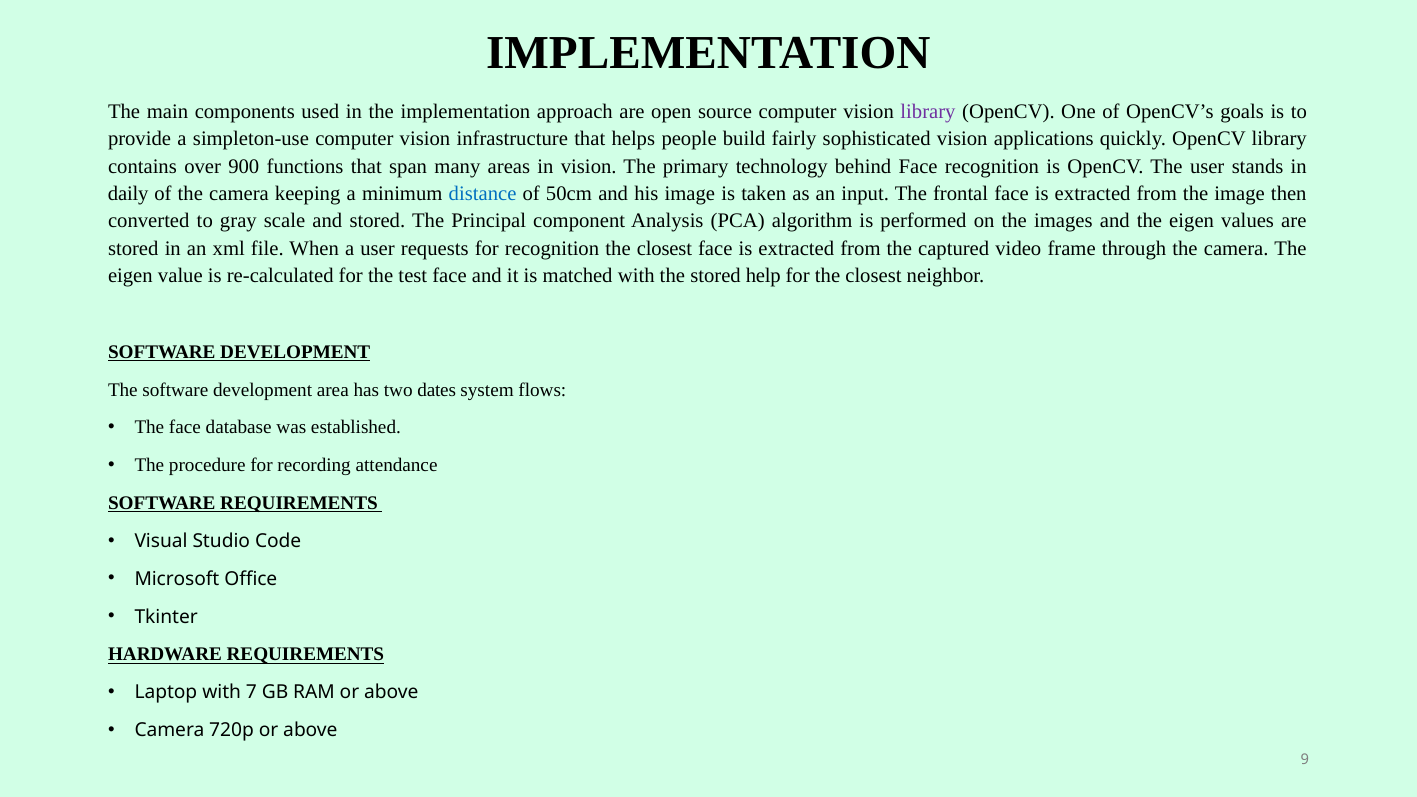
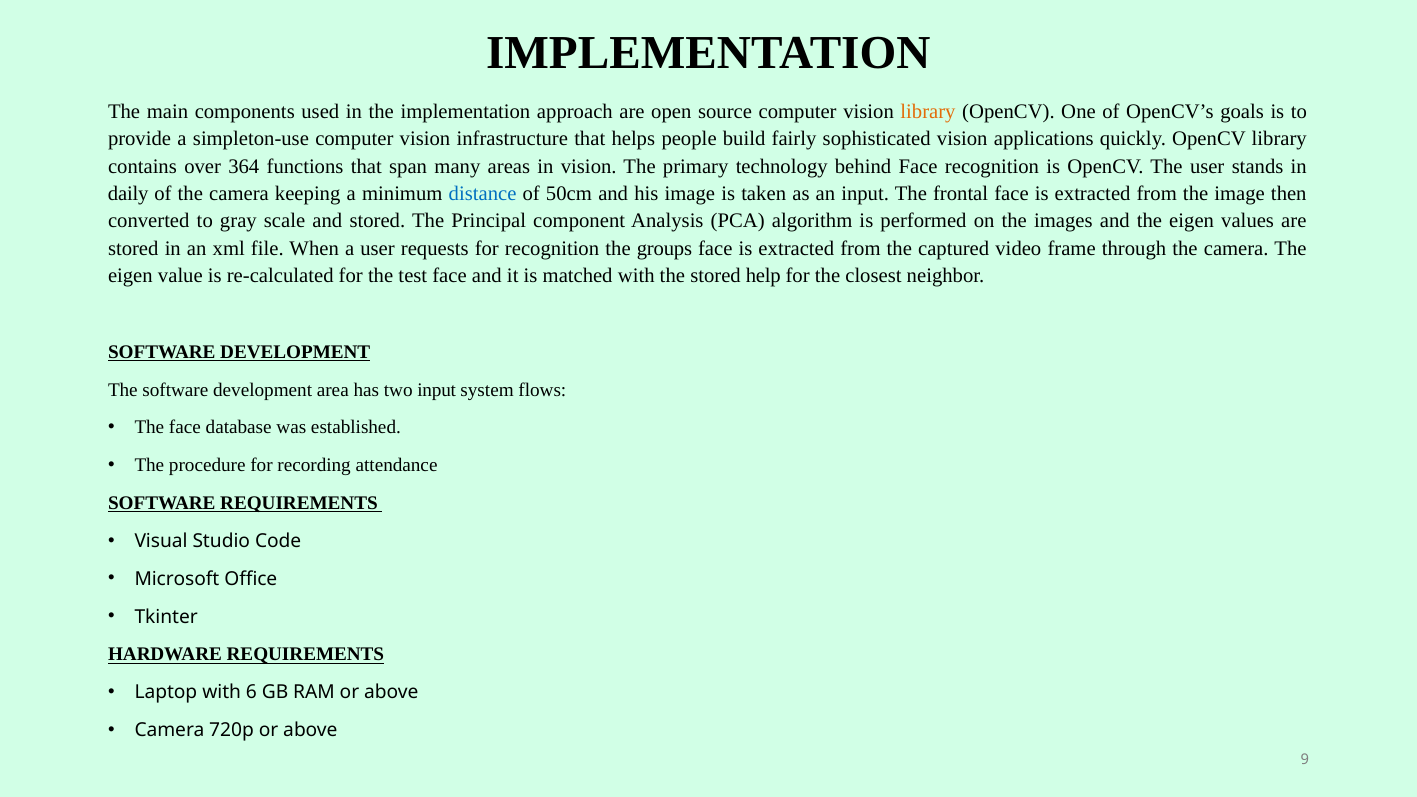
library colour: purple -> orange (928, 112)
900: 900 -> 364 (244, 166)
recognition the closest: closest -> groups (664, 248)
two dates: dates -> input (437, 390)
7: 7 -> 6 (251, 692)
